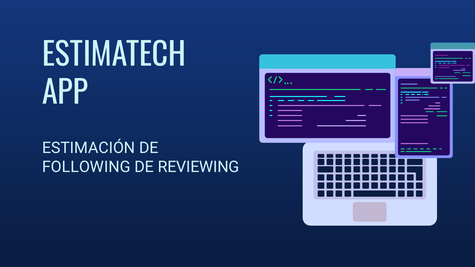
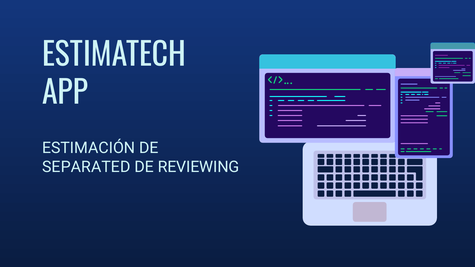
FOLLOWING: FOLLOWING -> SEPARATED (86, 167)
